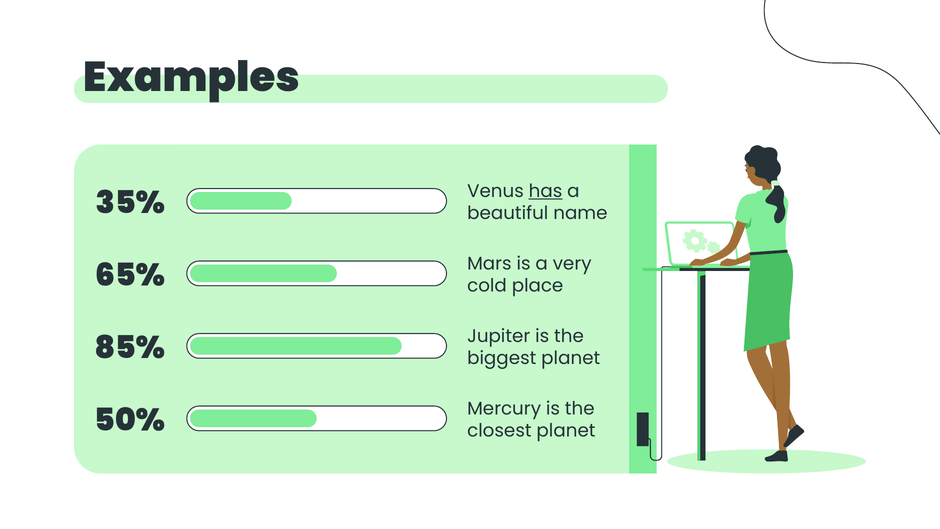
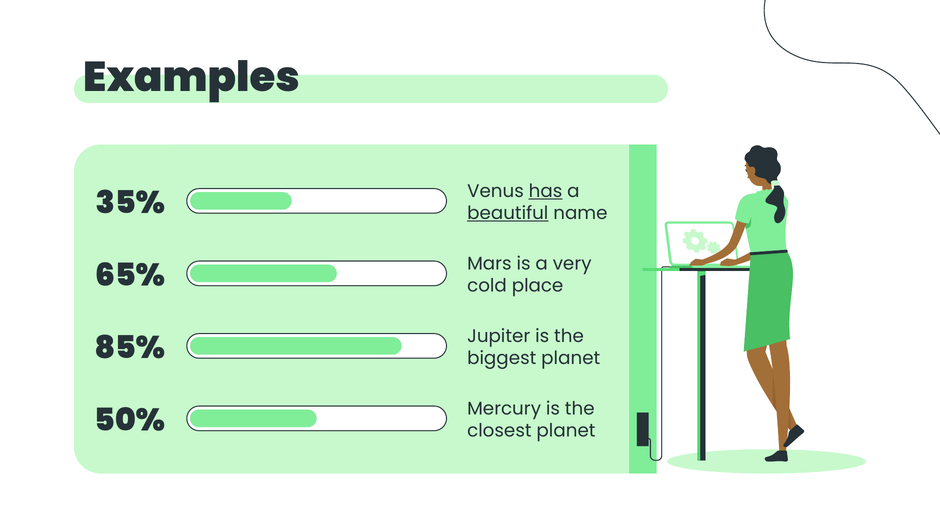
beautiful underline: none -> present (508, 213)
